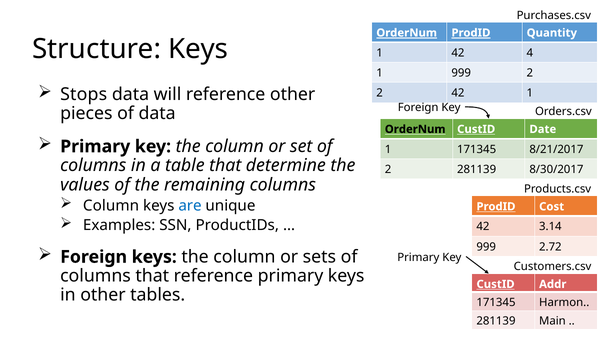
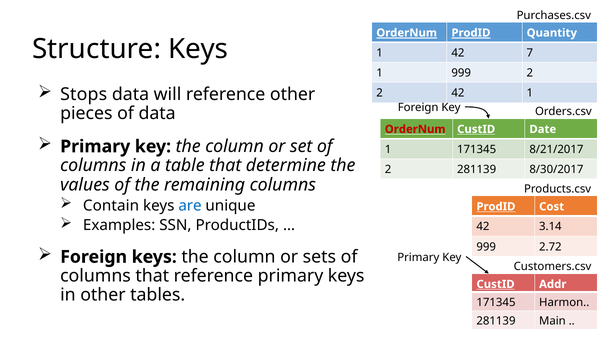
4: 4 -> 7 (530, 53)
OrderNum colour: black -> red (415, 129)
Column: Column -> Contain (111, 206)
